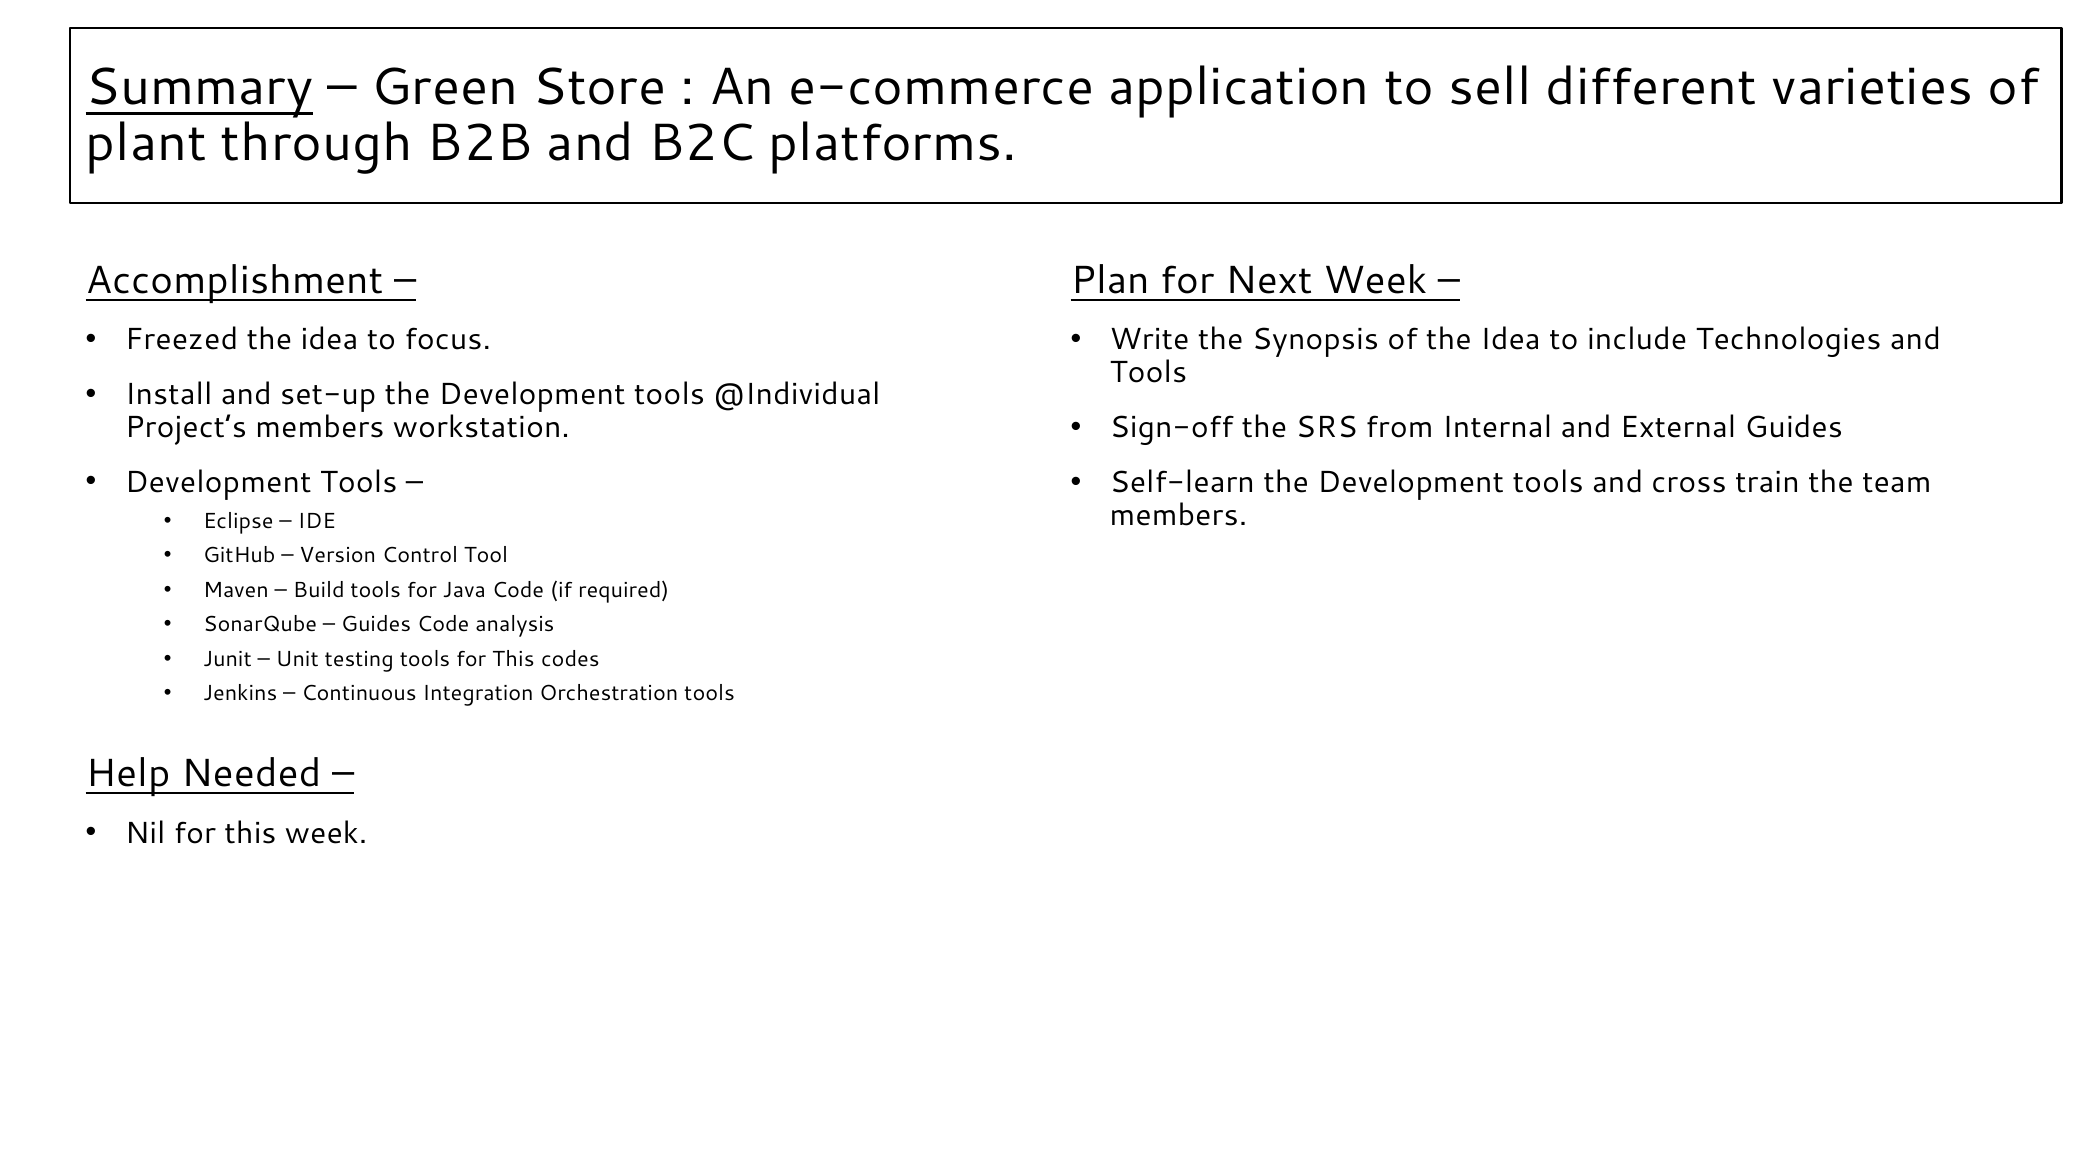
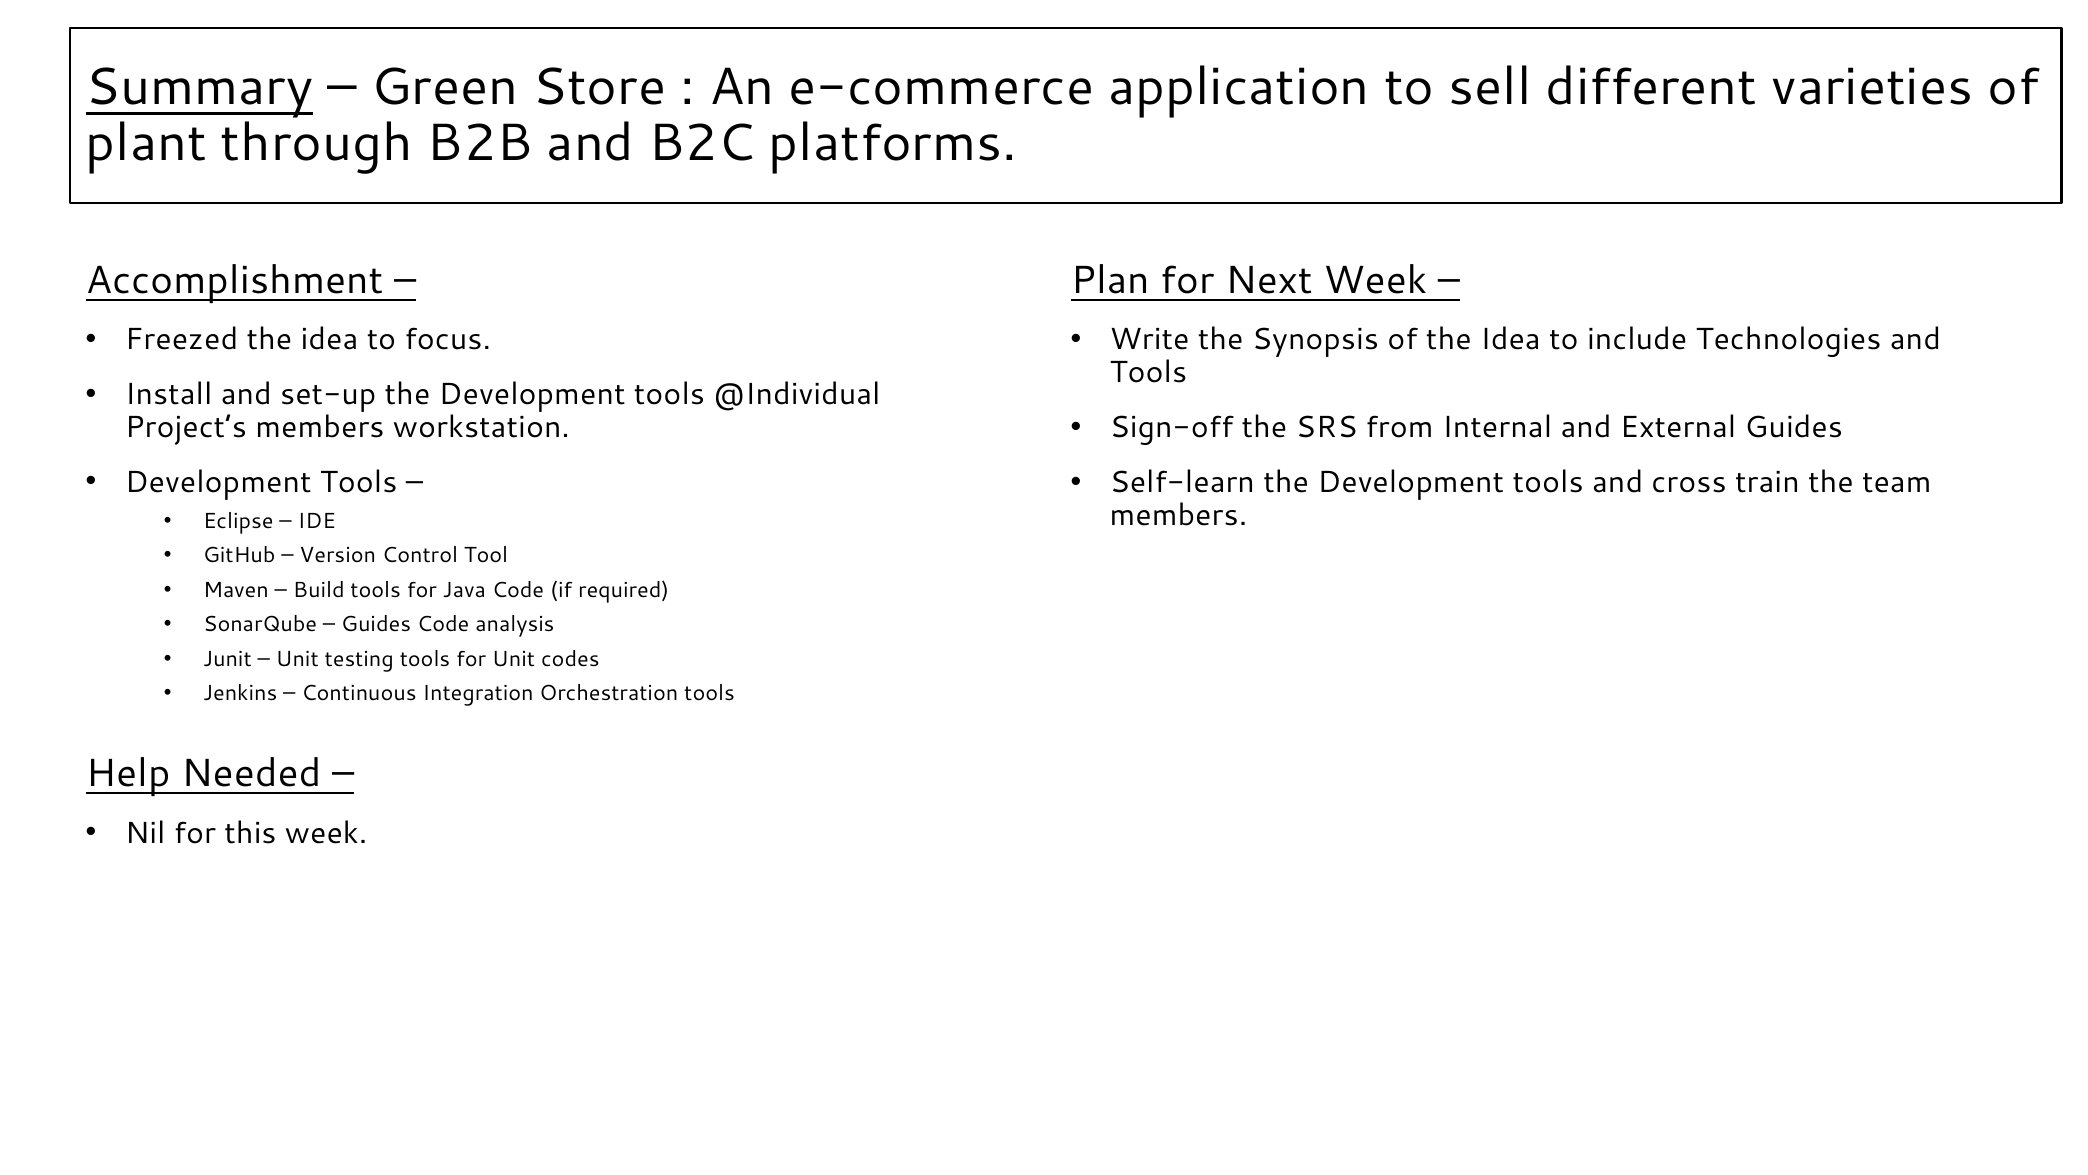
tools for This: This -> Unit (514, 659)
